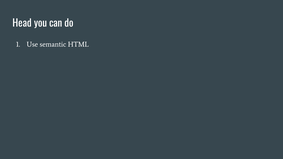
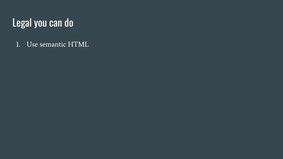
Head: Head -> Legal (22, 23)
